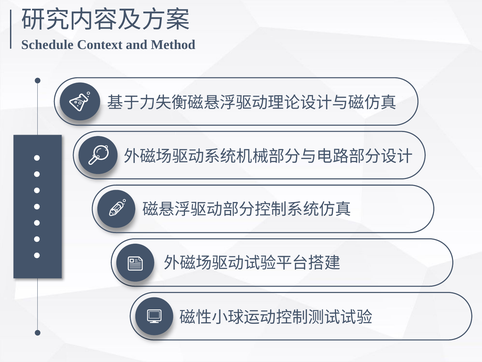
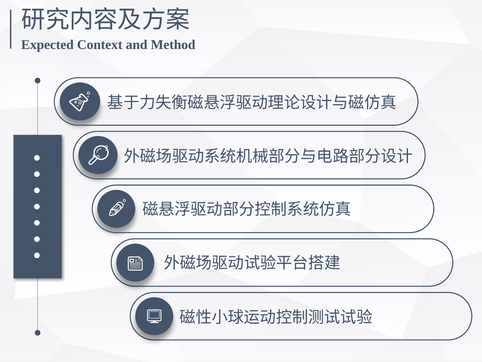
Schedule: Schedule -> Expected (47, 45)
